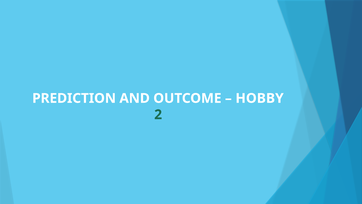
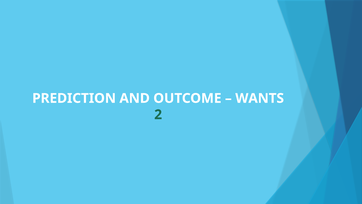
HOBBY: HOBBY -> WANTS (260, 98)
